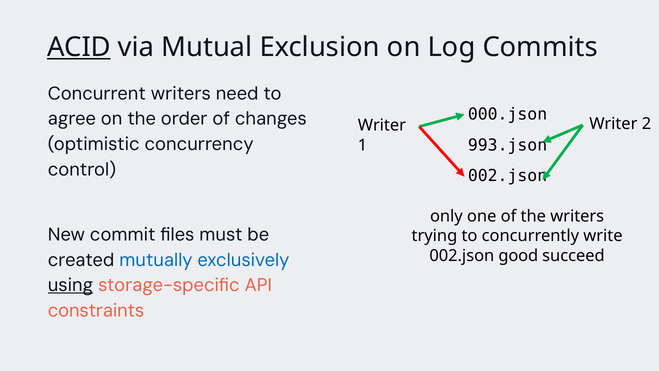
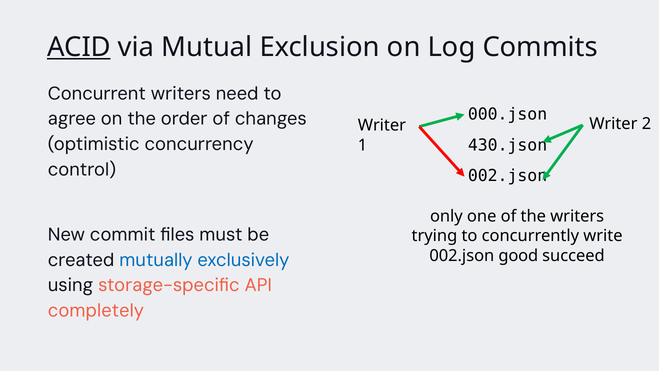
993.json: 993.json -> 430.json (508, 145)
using underline: present -> none (71, 285)
constraints: constraints -> completely (96, 310)
